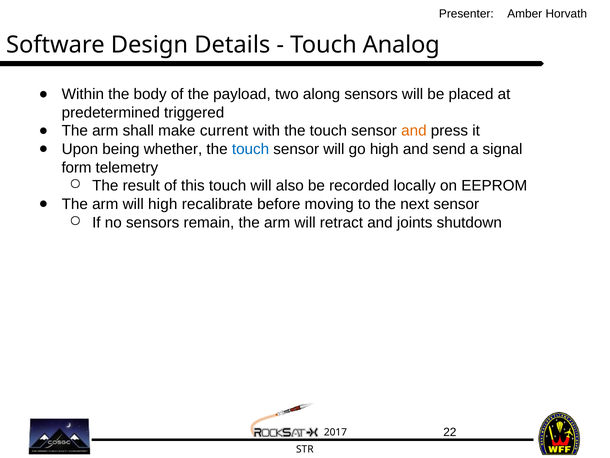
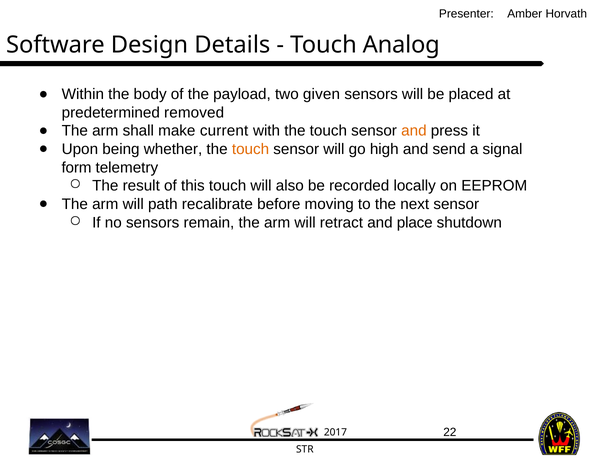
along: along -> given (321, 94)
triggered: triggered -> removed (194, 113)
touch colour: blue -> orange (251, 149)
will high: high -> path (163, 204)
joints: joints -> place (415, 222)
